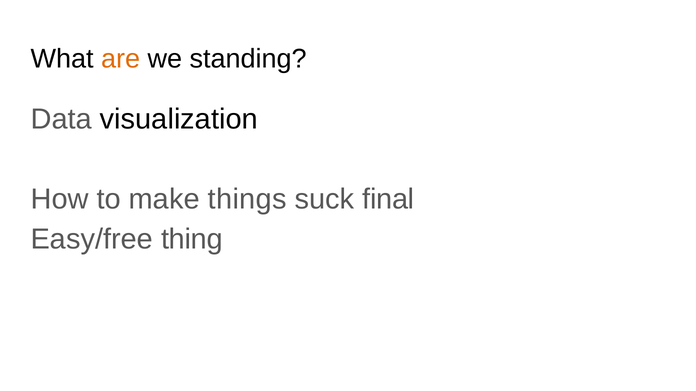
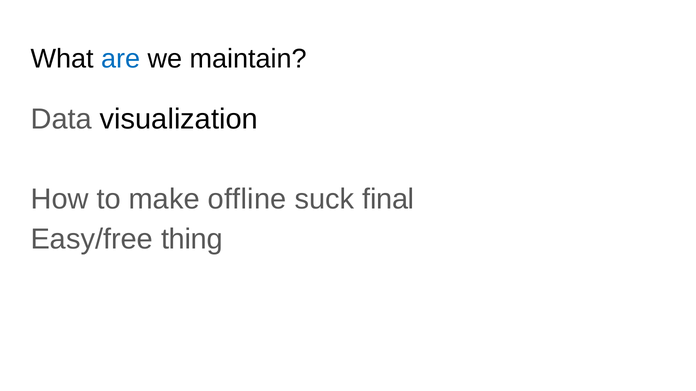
are colour: orange -> blue (121, 59)
standing: standing -> maintain (248, 59)
things: things -> offline (247, 199)
